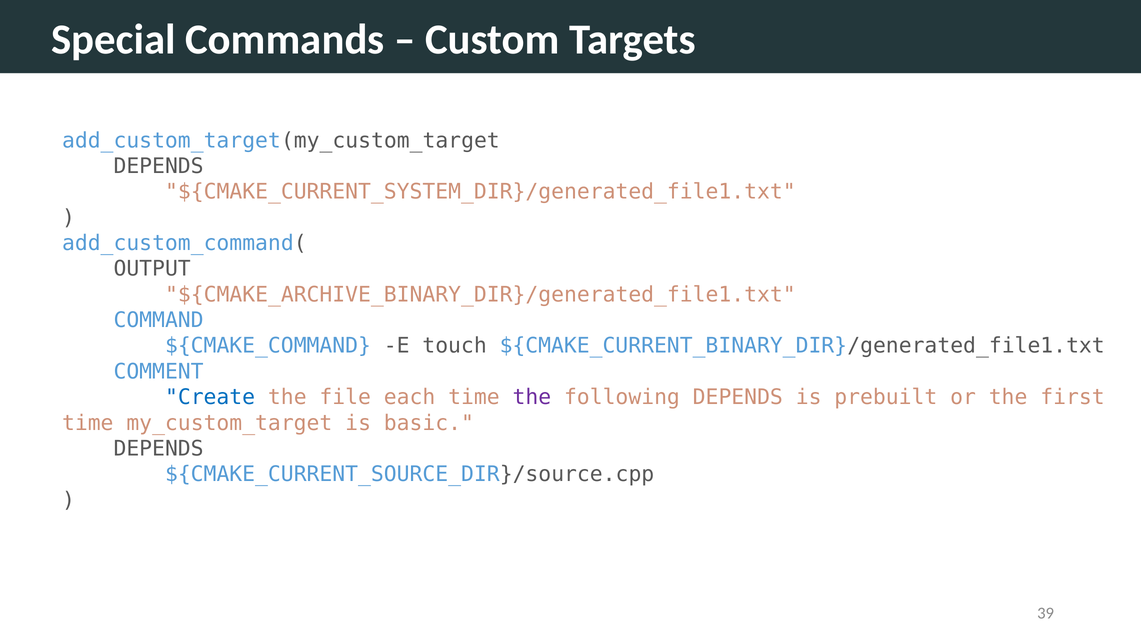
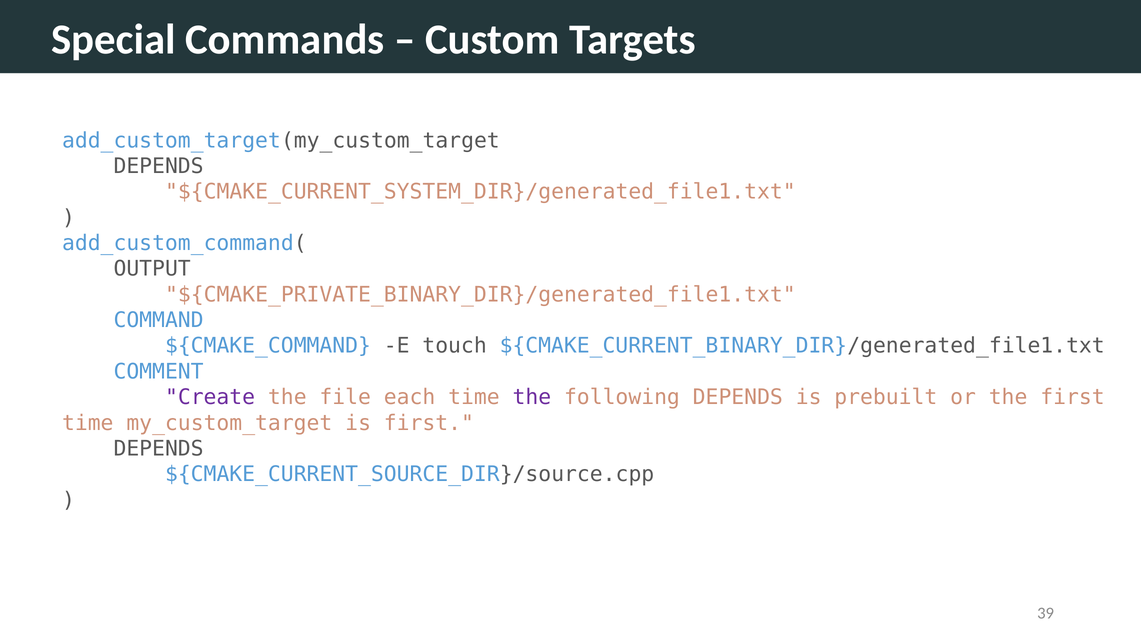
${CMAKE_ARCHIVE_BINARY_DIR}/generated_file1.txt: ${CMAKE_ARCHIVE_BINARY_DIR}/generated_file1.txt -> ${CMAKE_PRIVATE_BINARY_DIR}/generated_file1.txt (480, 294)
Create colour: blue -> purple (210, 397)
is basic: basic -> first (429, 423)
